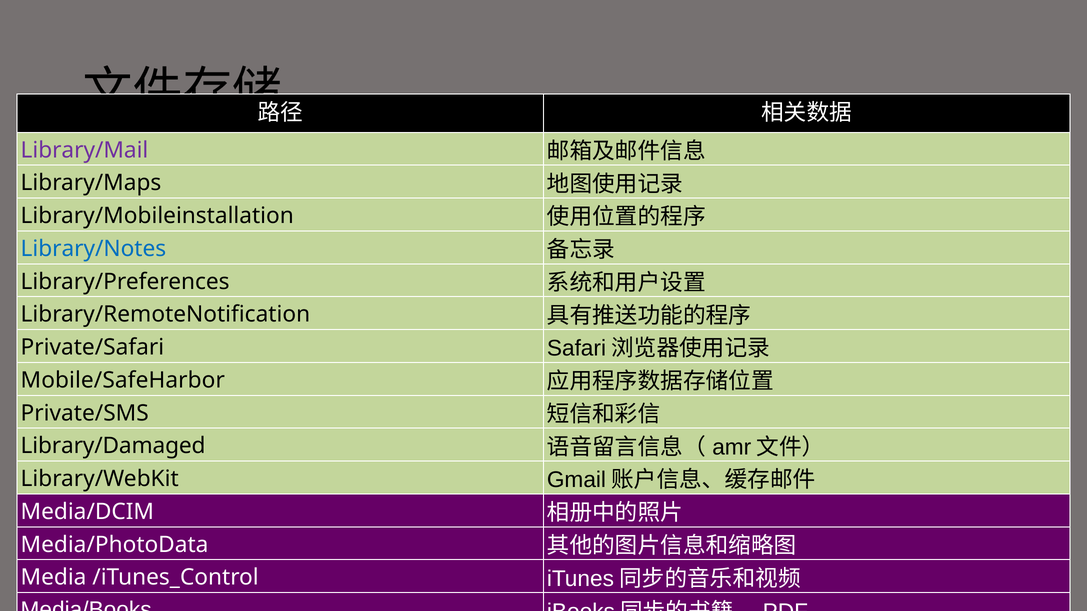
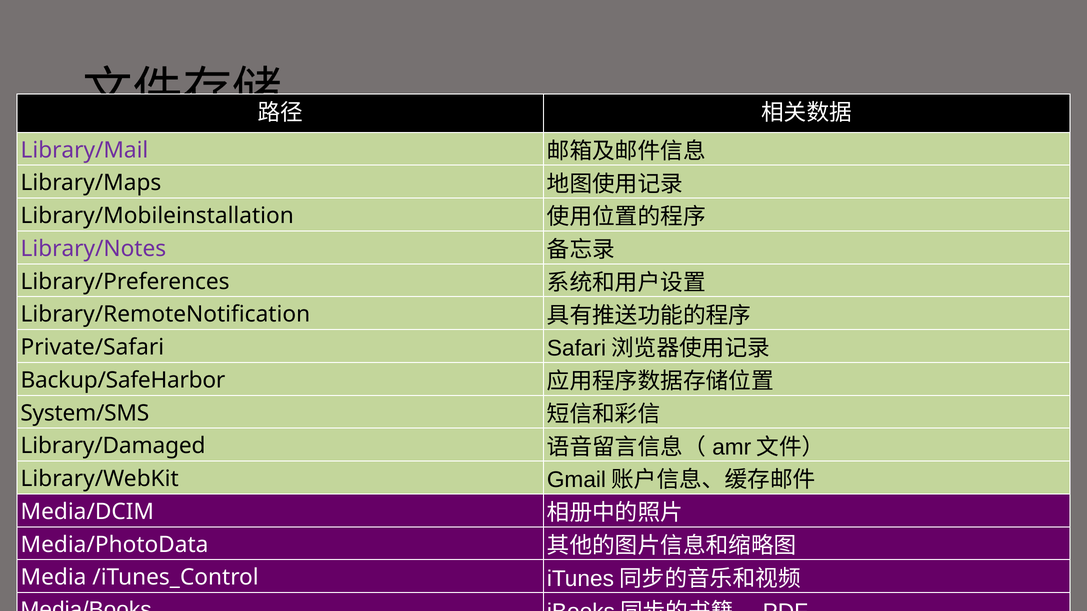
Library/Notes colour: blue -> purple (93, 249)
Mobile/SafeHarbor: Mobile/SafeHarbor -> Backup/SafeHarbor (123, 381)
Private/SMS: Private/SMS -> System/SMS (85, 413)
